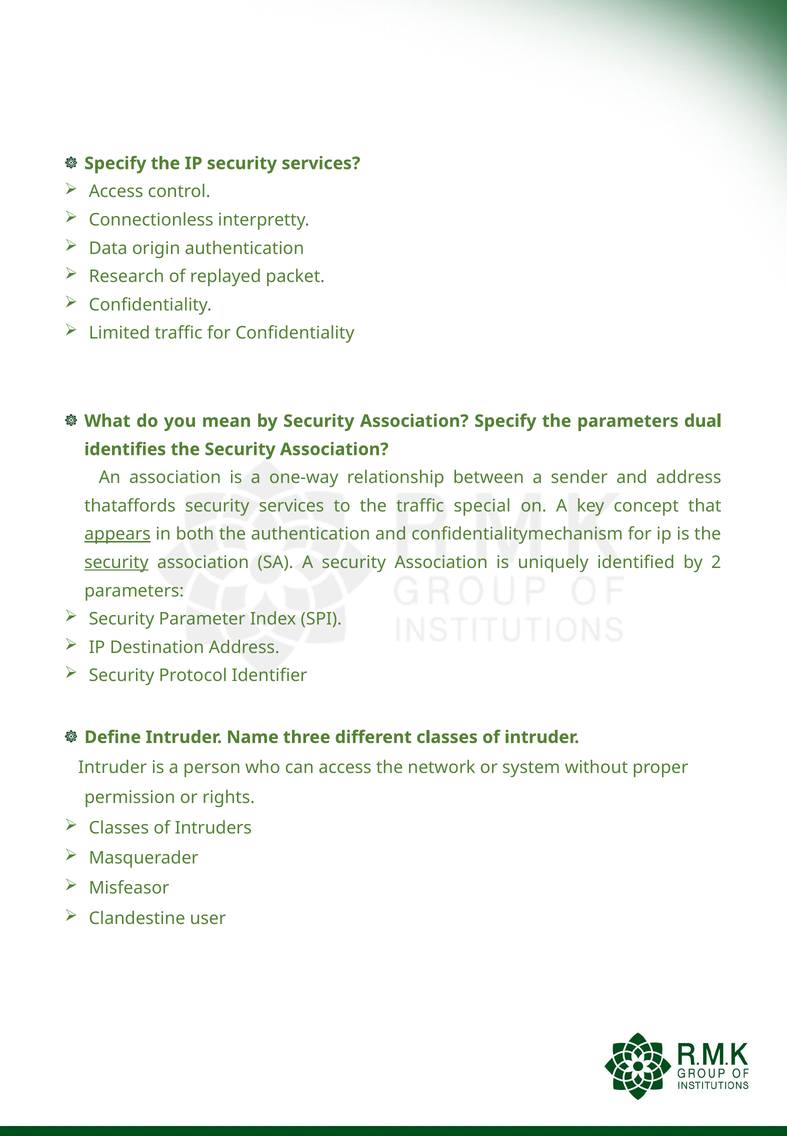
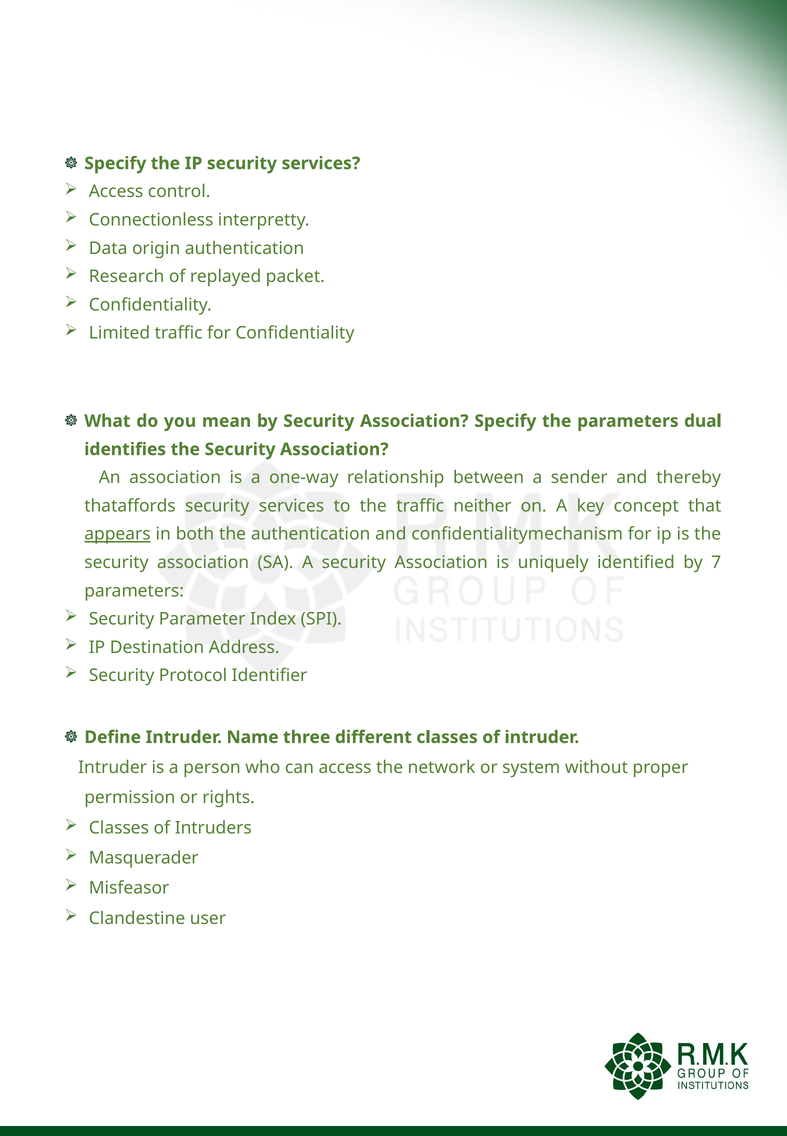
and address: address -> thereby (689, 478)
special: special -> neither (482, 506)
security underline: present -> none (116, 563)
2: 2 -> 7 (716, 563)
